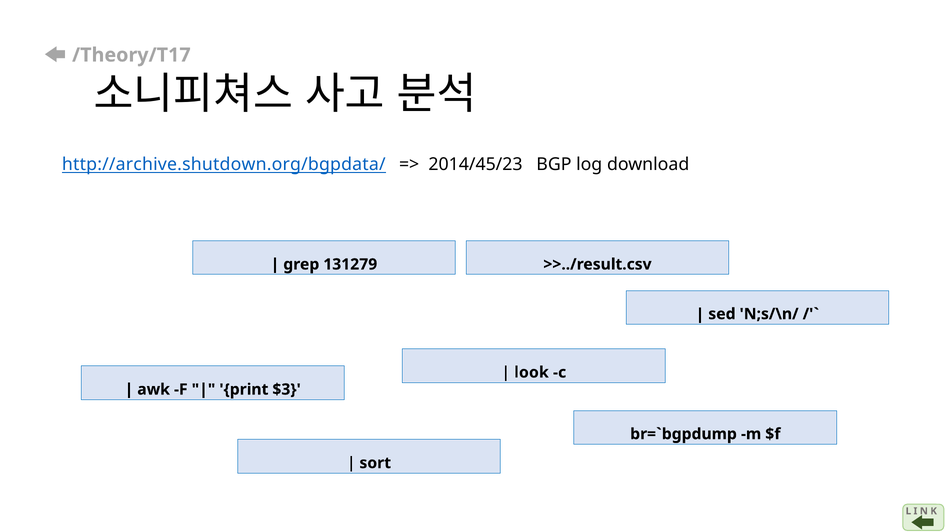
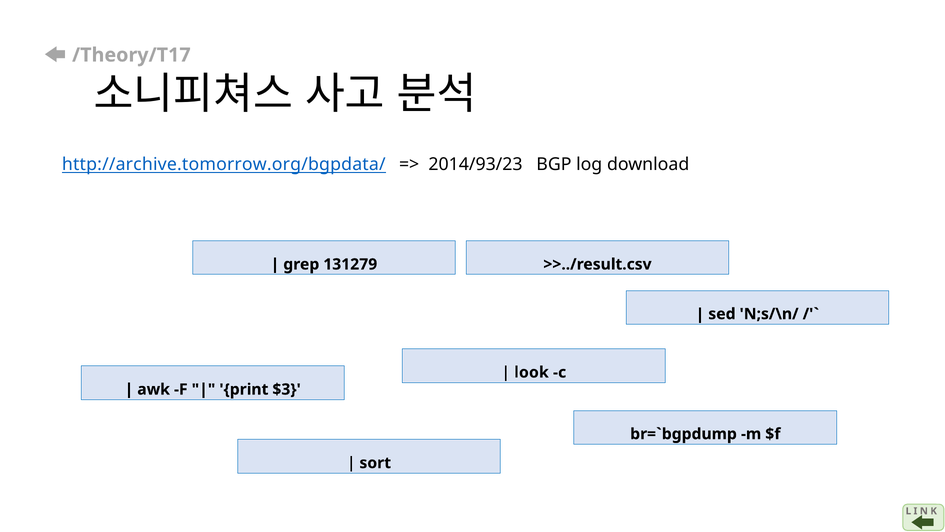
http://archive.shutdown.org/bgpdata/: http://archive.shutdown.org/bgpdata/ -> http://archive.tomorrow.org/bgpdata/ (224, 164)
2014/45/23: 2014/45/23 -> 2014/93/23 (476, 164)
